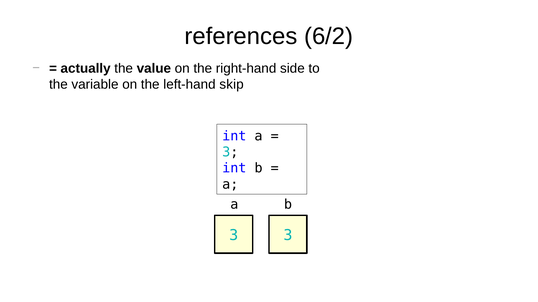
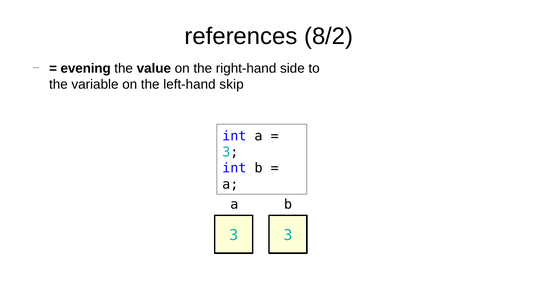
6/2: 6/2 -> 8/2 (329, 36)
actually: actually -> evening (86, 68)
